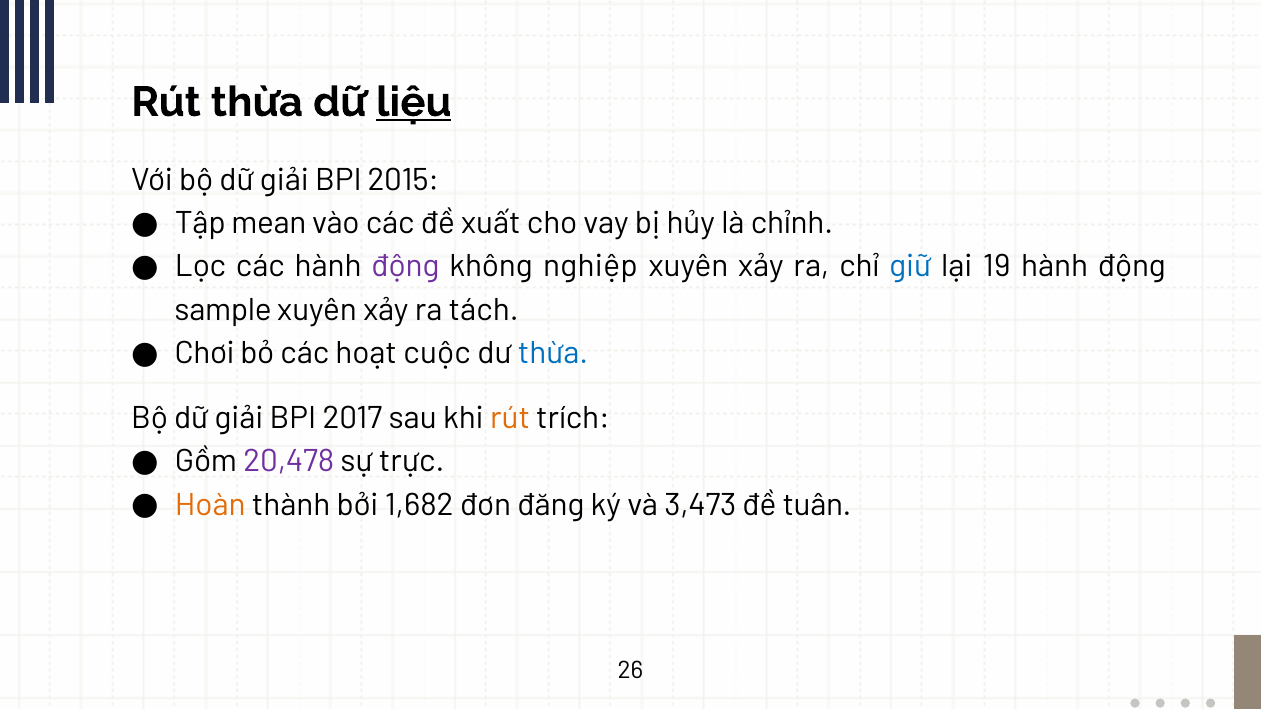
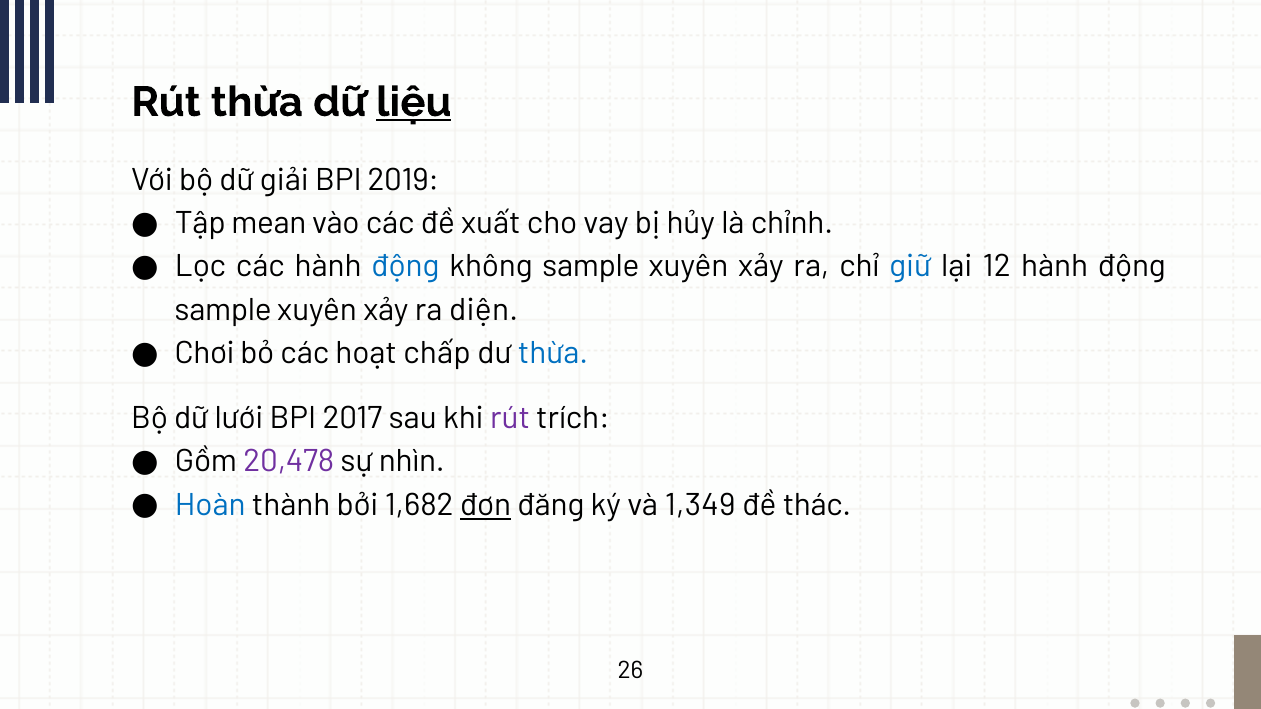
2015: 2015 -> 2019 (403, 180)
động colour: purple -> blue (405, 267)
không nghiệp: nghiệp -> sample (591, 267)
19: 19 -> 12 (997, 267)
tách: tách -> diện (484, 310)
cuộc: cuộc -> chấp (437, 354)
giải: giải -> lưới (239, 418)
rút colour: orange -> purple (510, 418)
trực: trực -> nhìn (412, 462)
Hoàn colour: orange -> blue (210, 505)
đơn underline: none -> present (486, 505)
3,473: 3,473 -> 1,349 (700, 505)
tuân: tuân -> thác (817, 505)
